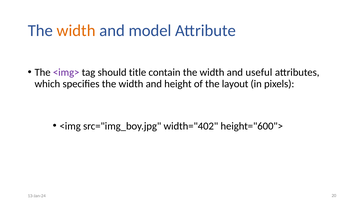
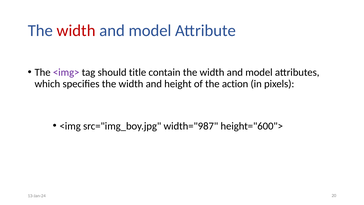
width colour: orange -> red (76, 31)
useful: useful -> model (259, 72)
layout: layout -> action (235, 84)
width="402: width="402 -> width="987 (191, 126)
